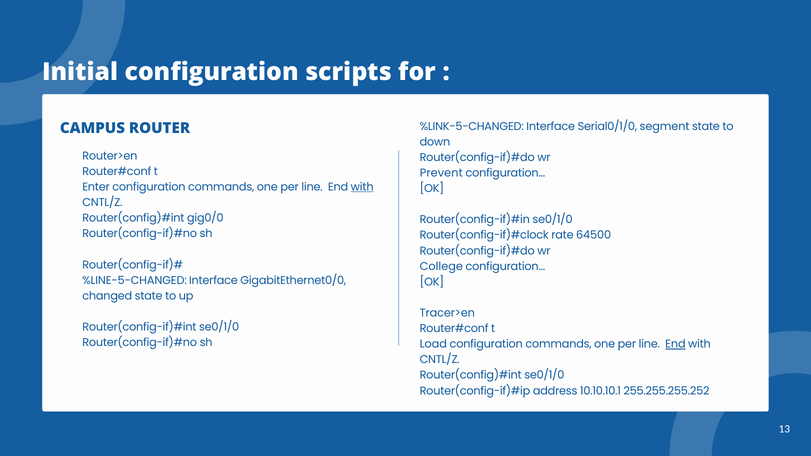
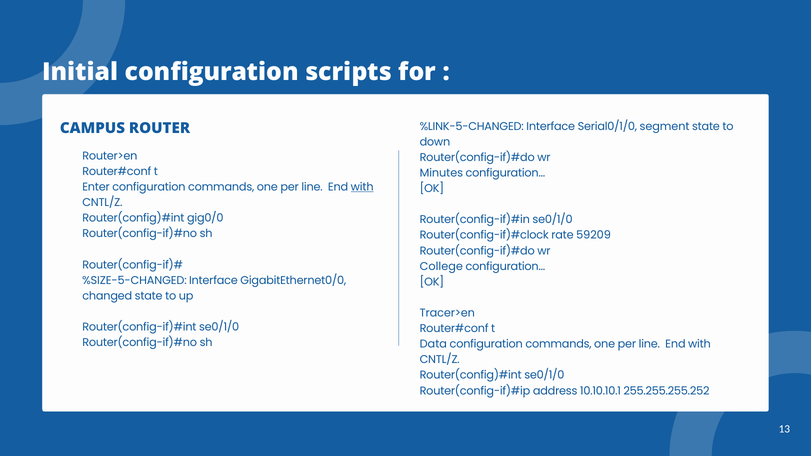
Prevent: Prevent -> Minutes (441, 173)
64500: 64500 -> 59209 (594, 235)
%LINE-5-CHANGED: %LINE-5-CHANGED -> %SIZE-5-CHANGED (134, 280)
Load: Load -> Data (433, 344)
End underline: present -> none (675, 344)
